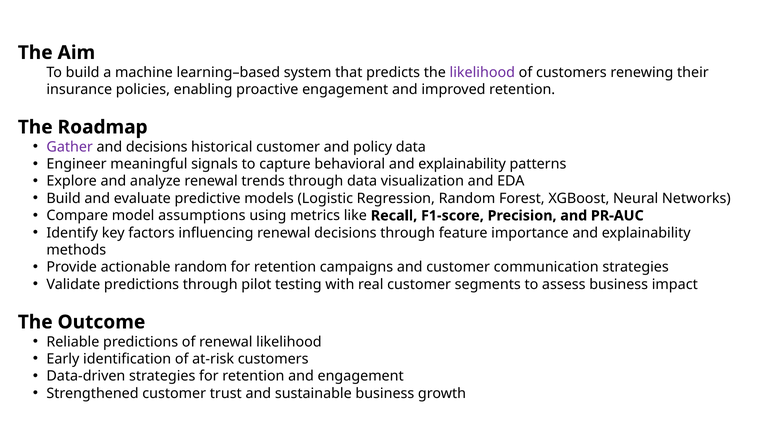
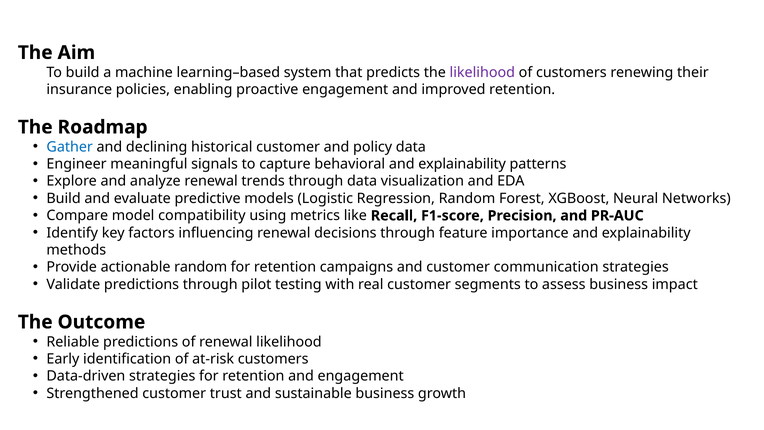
Gather colour: purple -> blue (70, 147)
and decisions: decisions -> declining (157, 147)
assumptions: assumptions -> compatibility (202, 216)
